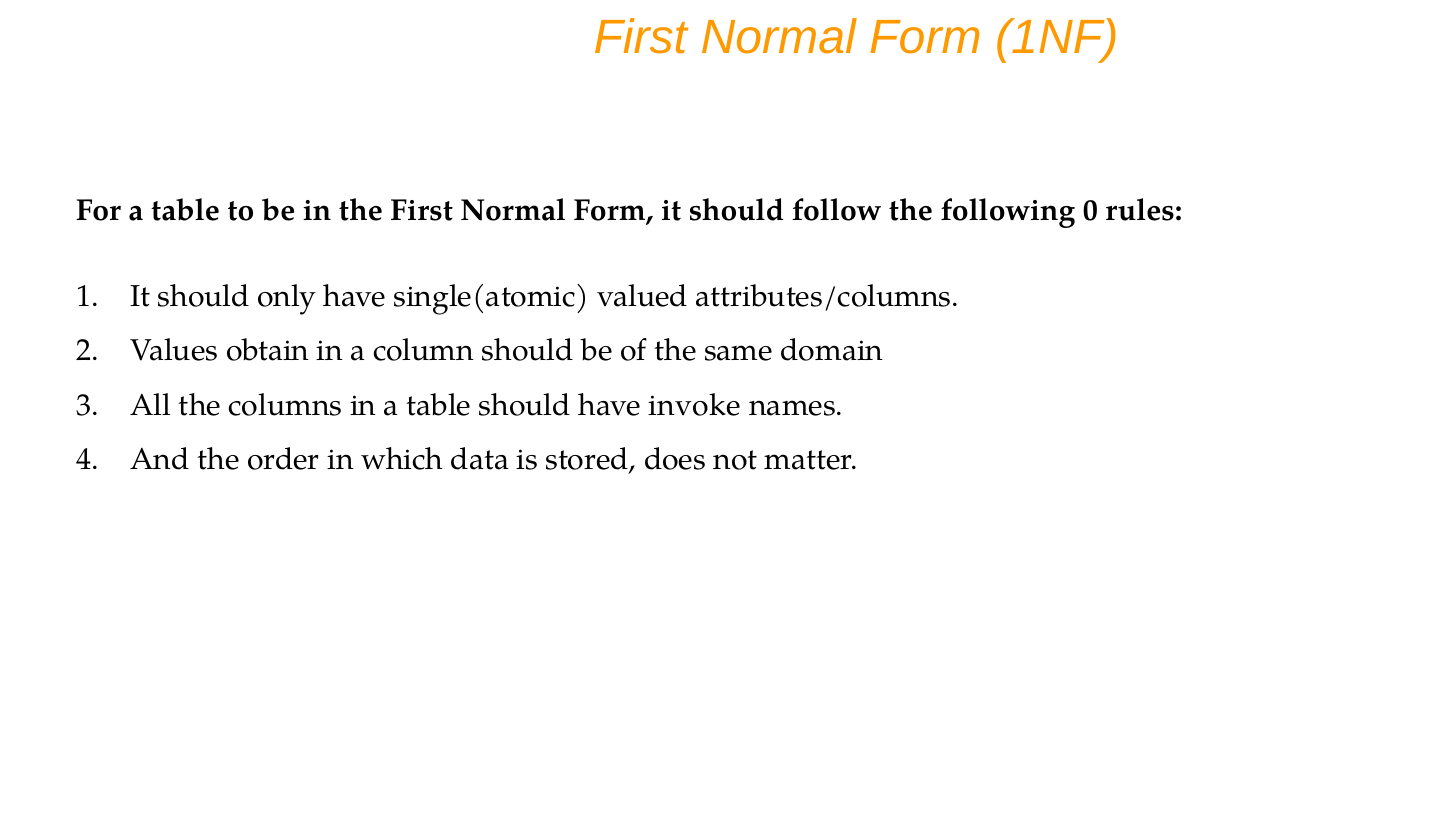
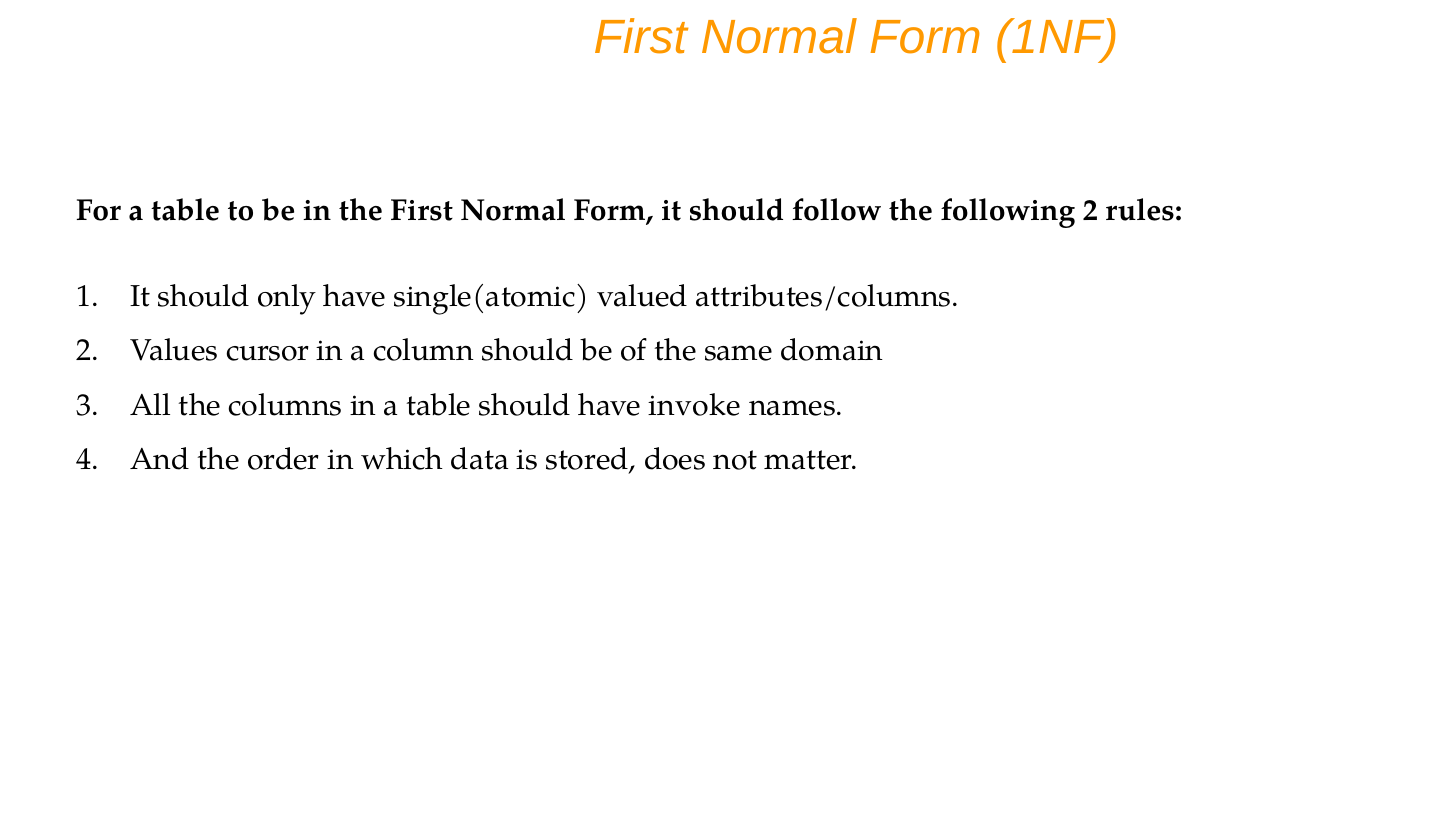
following 0: 0 -> 2 (1090, 210)
obtain: obtain -> cursor (268, 351)
